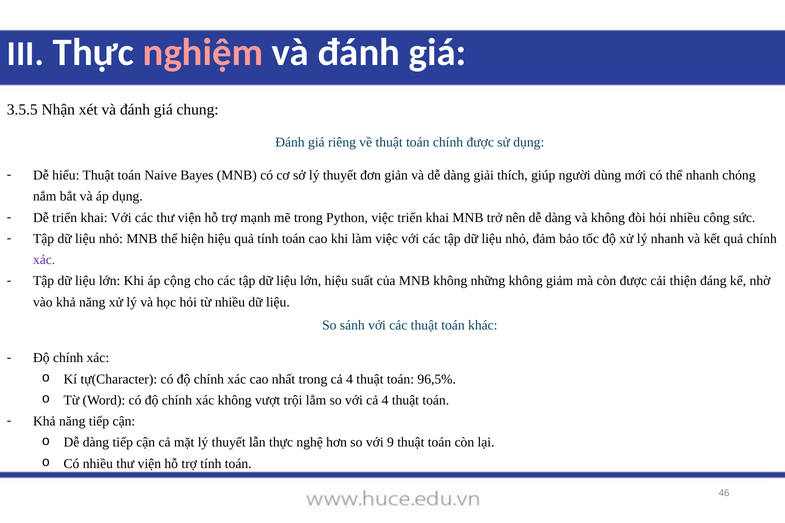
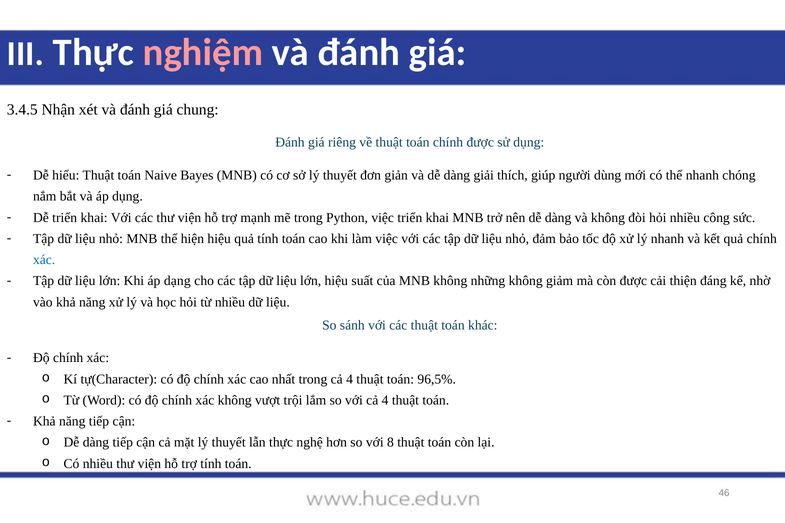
3.5.5: 3.5.5 -> 3.4.5 (22, 110)
xác colour: purple -> blue (44, 260)
cộng: cộng -> dạng (177, 281)
9: 9 -> 8 (390, 443)
